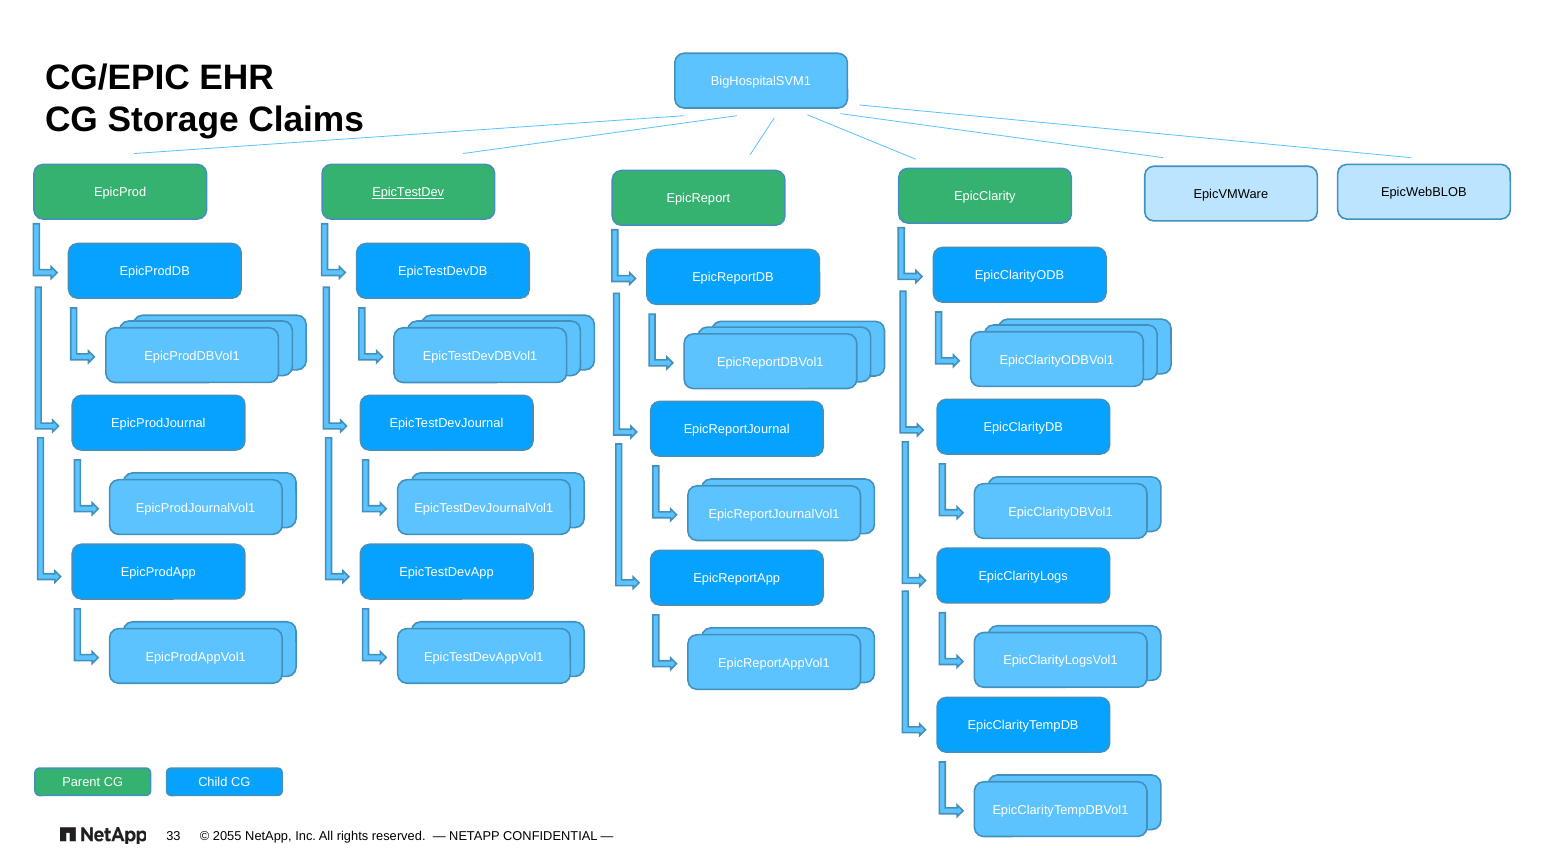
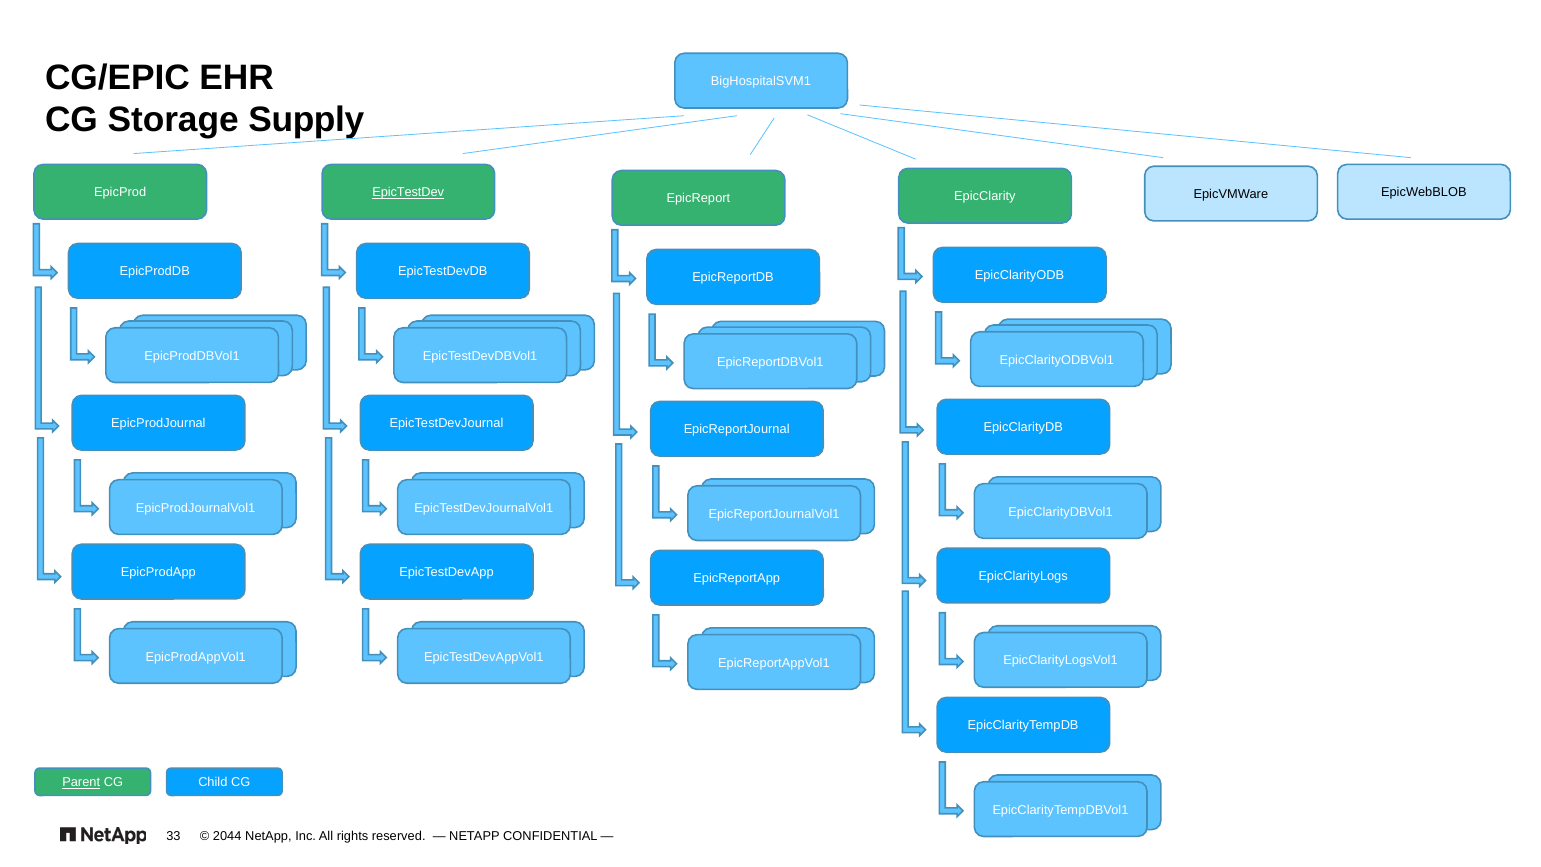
Claims: Claims -> Supply (306, 120)
Parent underline: none -> present (81, 782)
2055: 2055 -> 2044 (227, 836)
